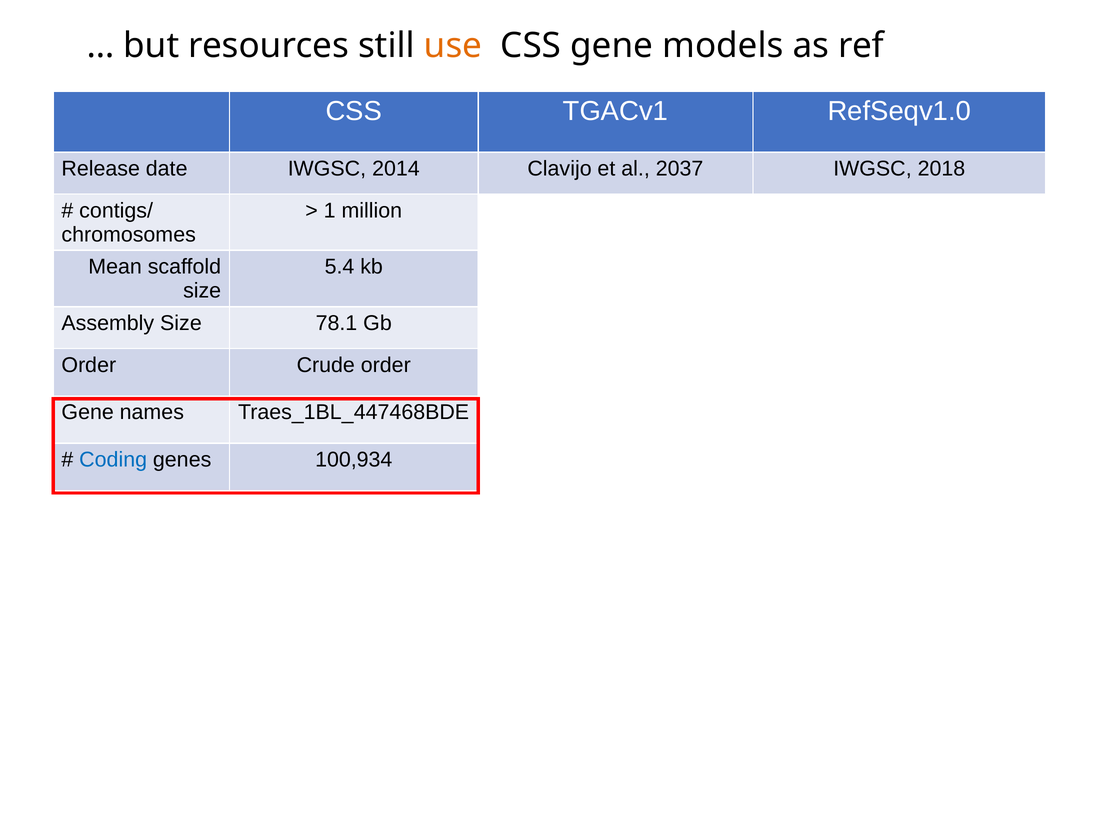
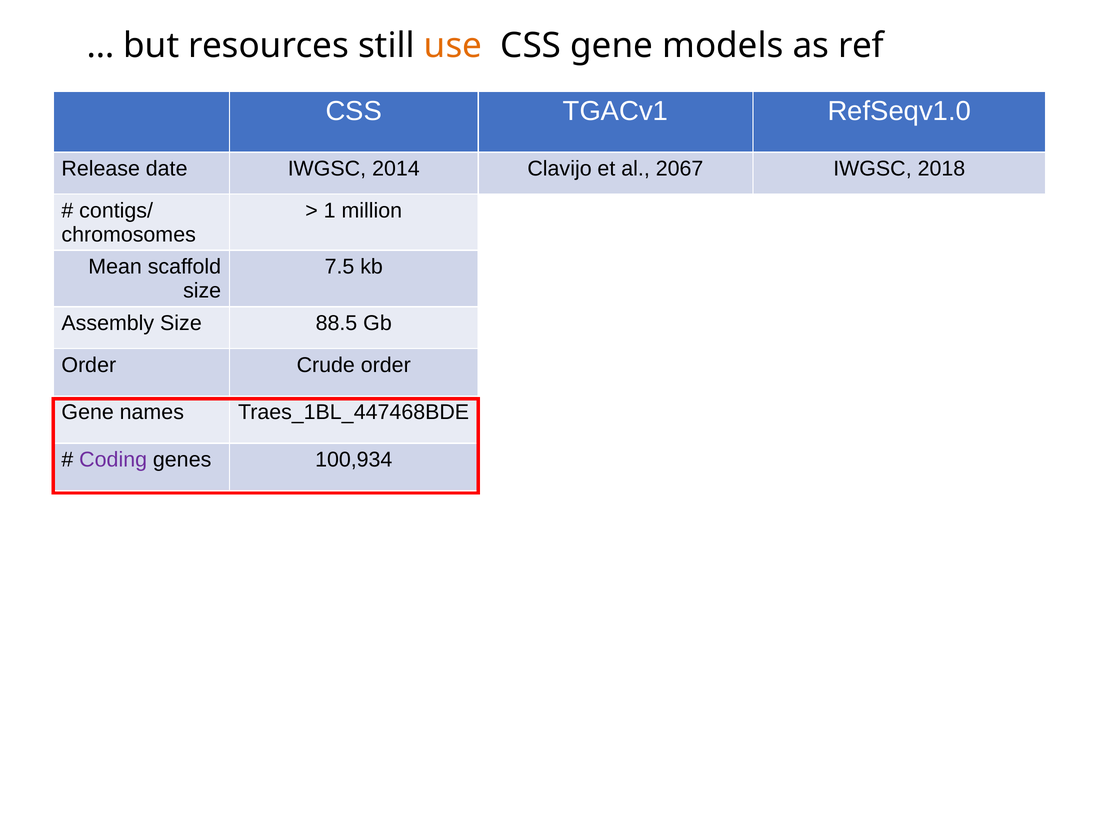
2037: 2037 -> 2067 (680, 169)
5.4: 5.4 -> 7.5 (340, 267)
78.1: 78.1 -> 88.5 (336, 323)
Coding colour: blue -> purple (113, 460)
